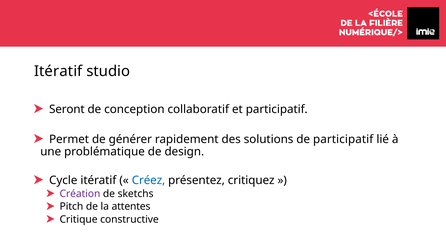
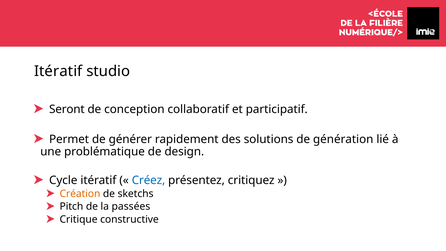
de participatif: participatif -> génération (343, 139)
Création colour: purple -> orange (80, 194)
attentes: attentes -> passées (131, 207)
